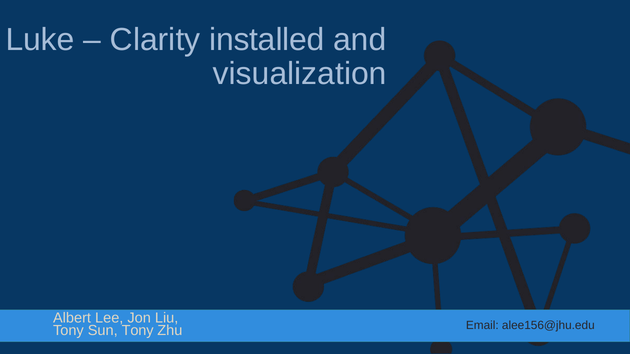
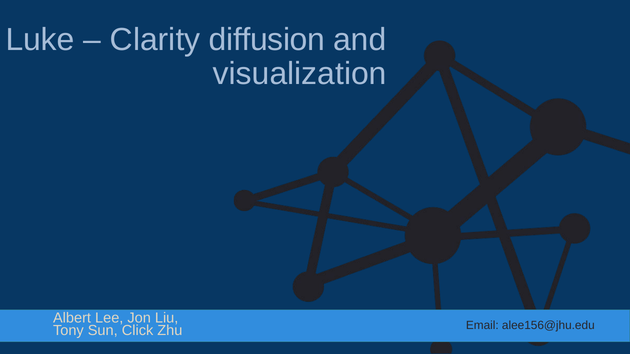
installed: installed -> diffusion (267, 40)
Sun Tony: Tony -> Click (138, 331)
